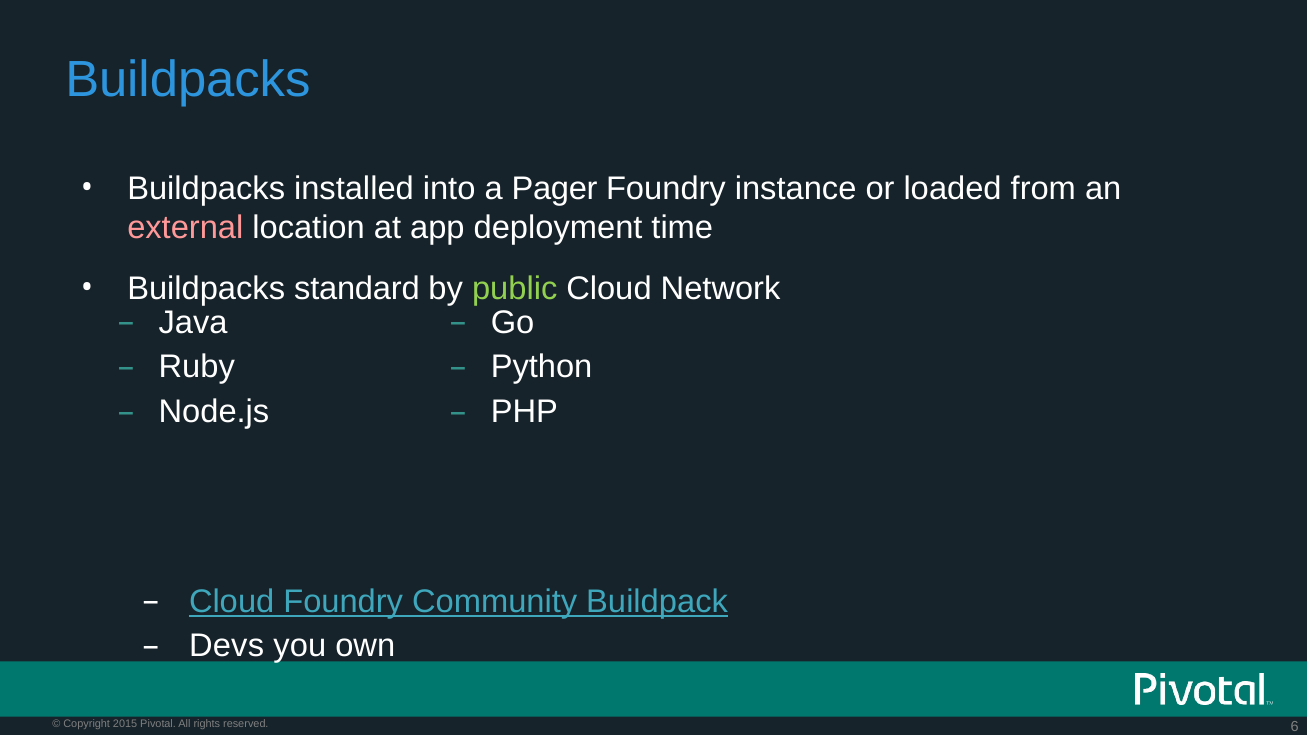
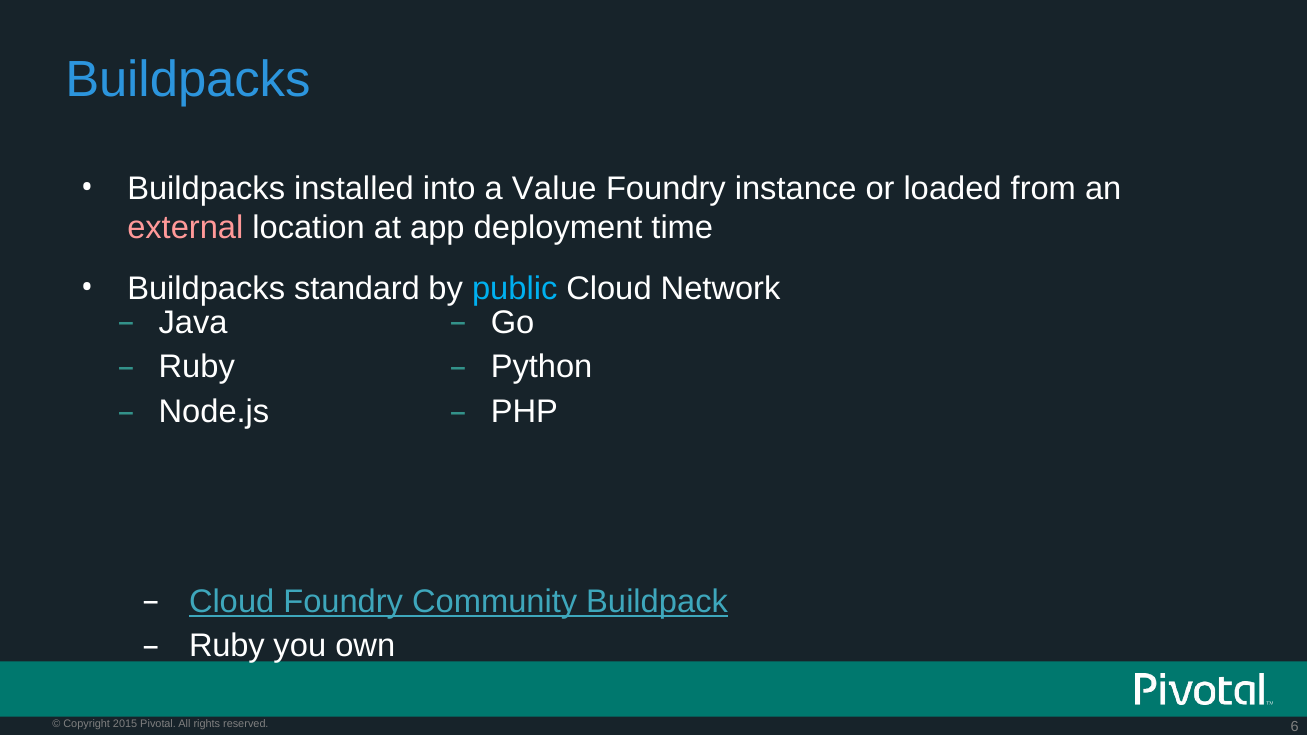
Pager: Pager -> Value (554, 189)
public colour: light green -> light blue (515, 289)
Devs: Devs -> Ruby (227, 646)
